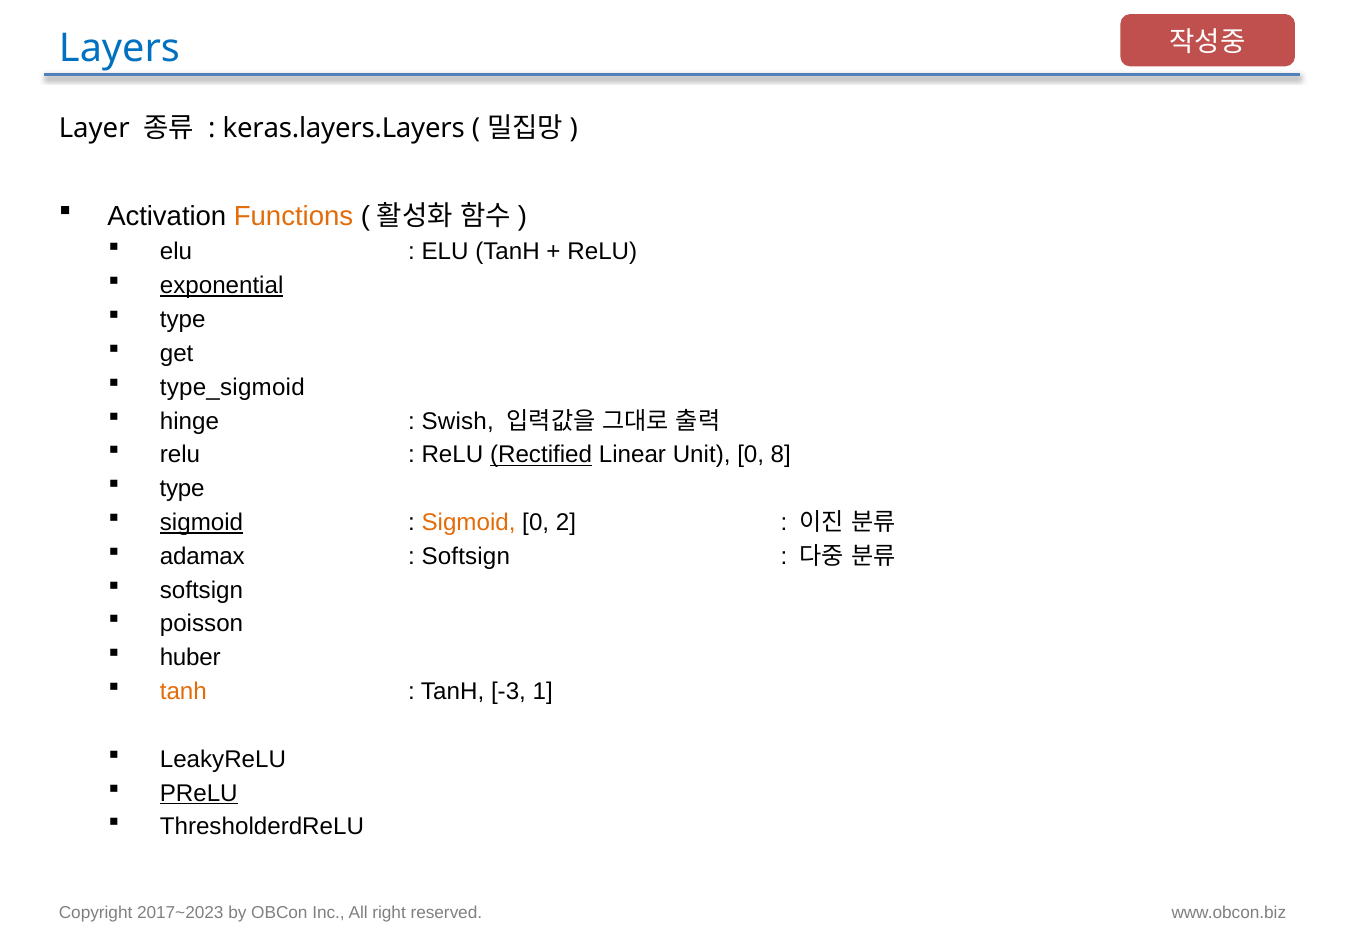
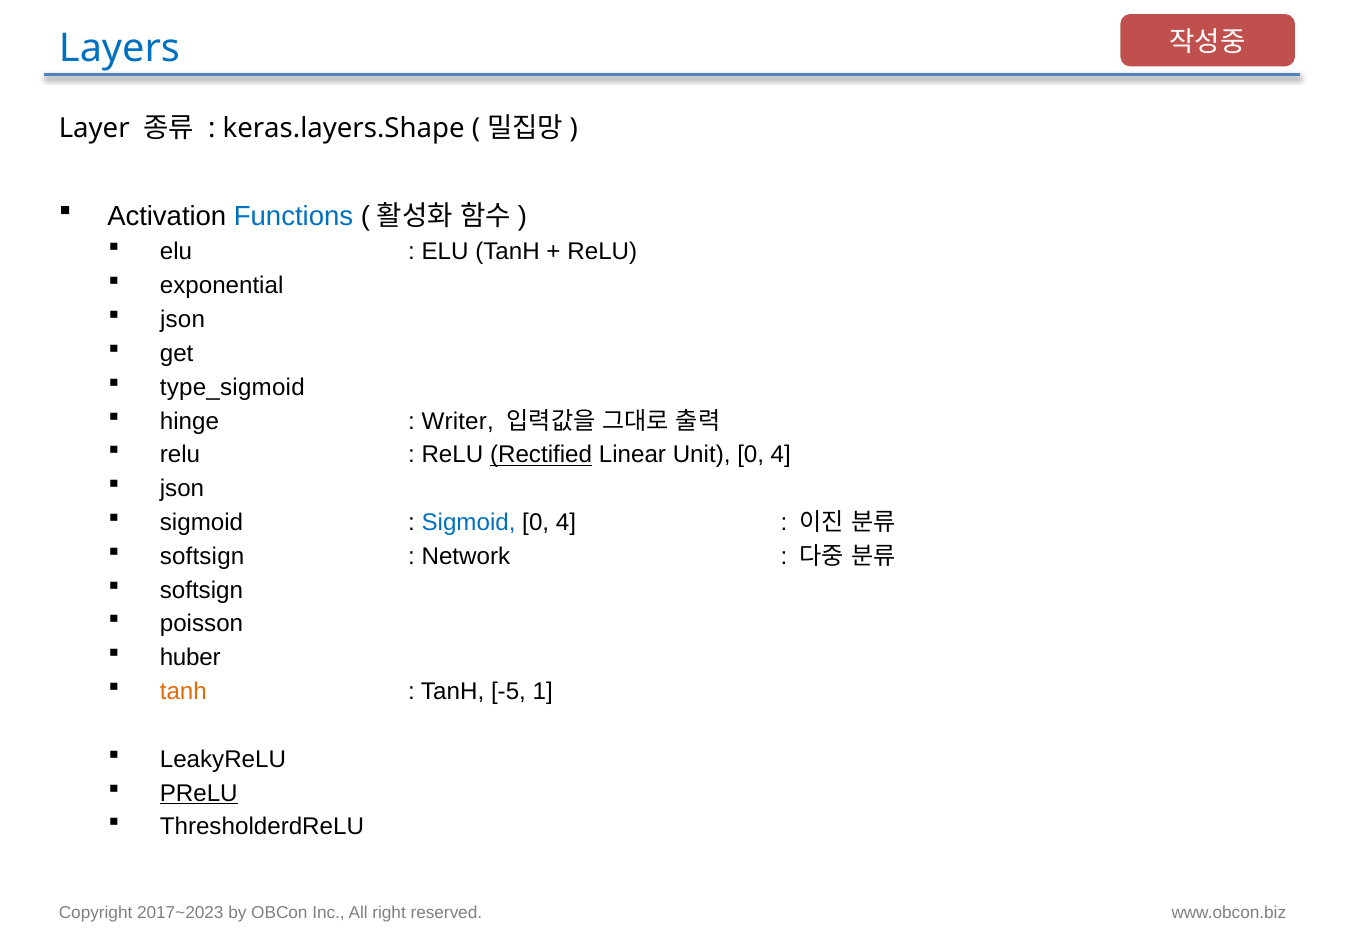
keras.layers.Layers: keras.layers.Layers -> keras.layers.Shape (344, 128)
Functions colour: orange -> blue (294, 216)
exponential underline: present -> none (222, 286)
type: type -> json (183, 320)
Swish: Swish -> Writer (458, 421)
Unit 0 8: 8 -> 4 (781, 455)
type: type -> json (182, 489)
sigmoid underline: present -> none (202, 523)
Sigmoid colour: orange -> blue (469, 523)
2: 2 -> 4 (566, 523)
adamax: adamax -> softsign (202, 556)
Softsign: Softsign -> Network (466, 556)
-3: -3 -> -5 (508, 692)
